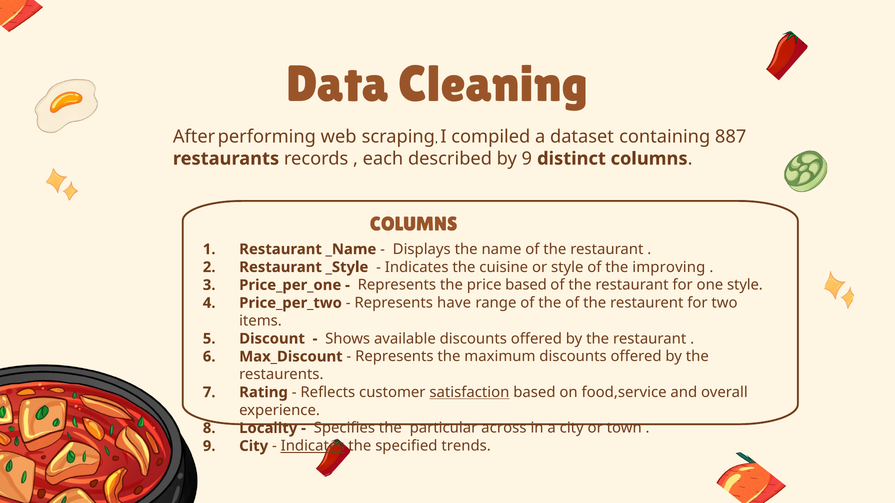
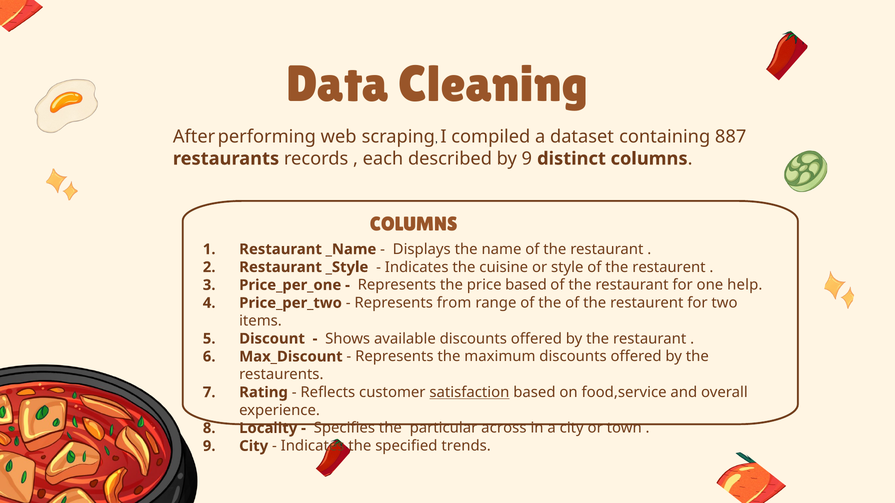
style of the improving: improving -> restaurent (669, 267)
one style: style -> help (745, 285)
have: have -> from (454, 303)
Indicates underline: present -> none (313, 446)
